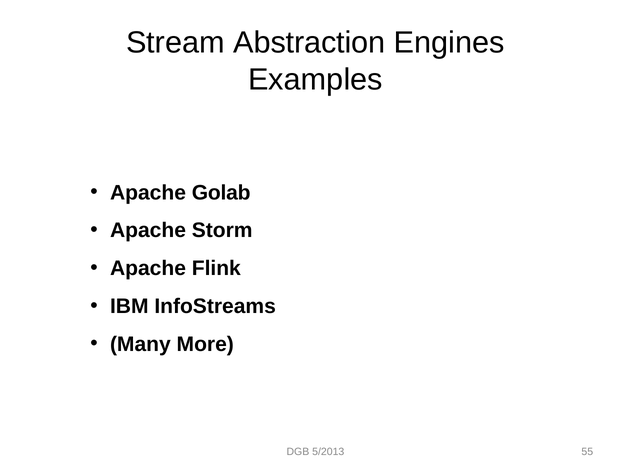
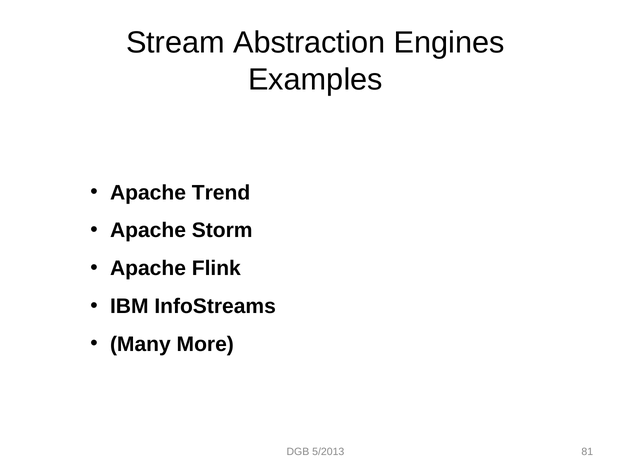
Golab: Golab -> Trend (221, 193)
55: 55 -> 81 (587, 452)
